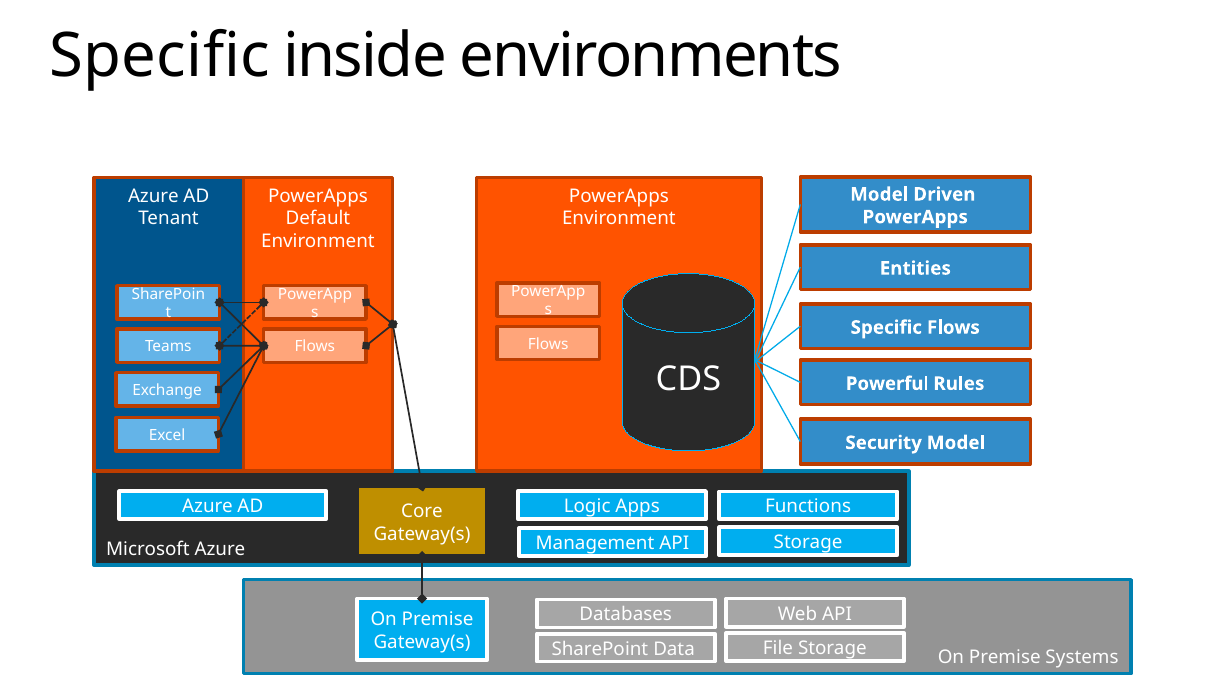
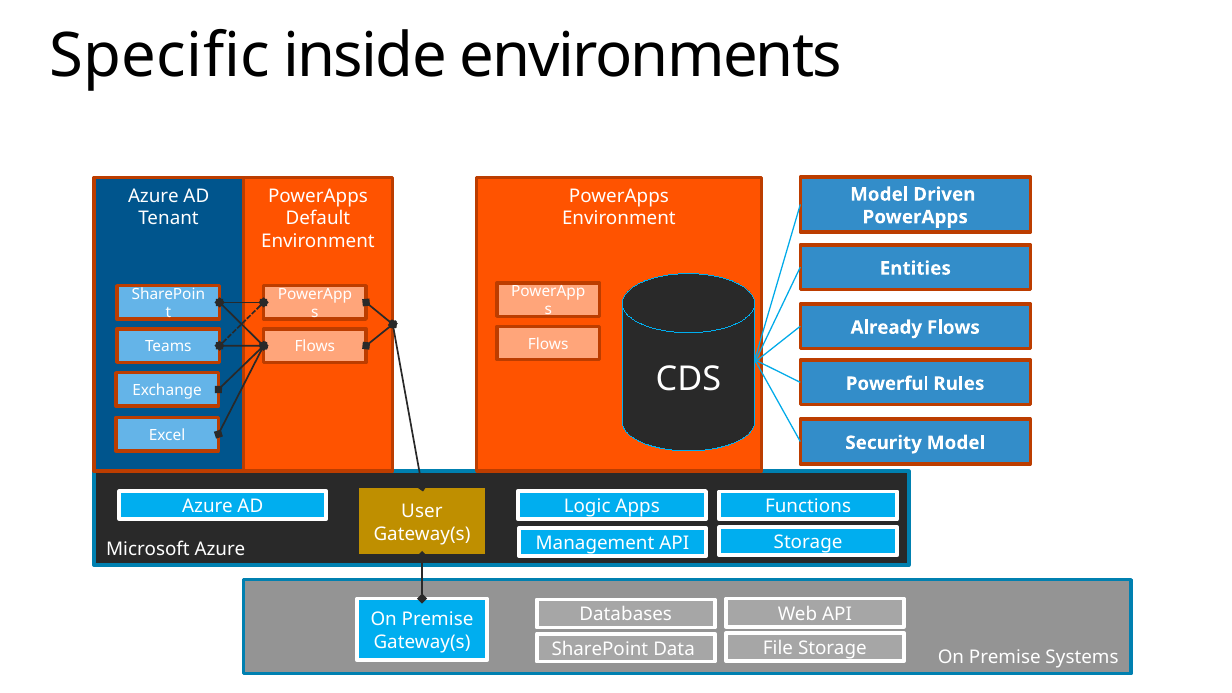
Specific: Specific -> Already (886, 328)
Core: Core -> User (422, 511)
